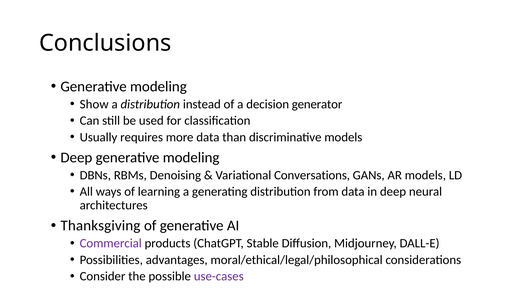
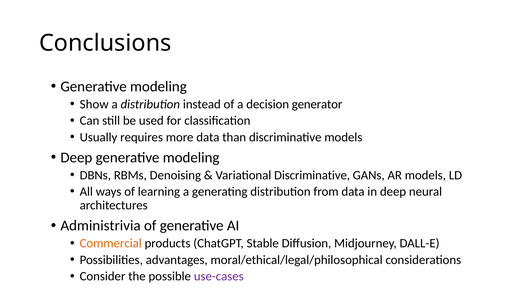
Variational Conversations: Conversations -> Discriminative (312, 175)
Thanksgiving: Thanksgiving -> Administrivia (101, 226)
Commercial colour: purple -> orange (111, 243)
